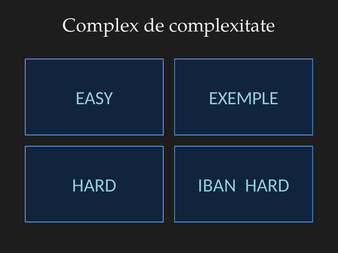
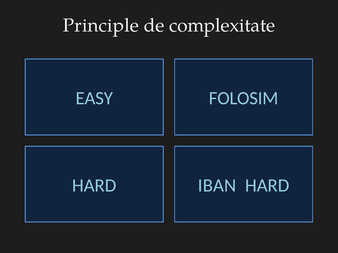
Complex: Complex -> Principle (101, 26)
EXEMPLE: EXEMPLE -> FOLOSIM (244, 98)
